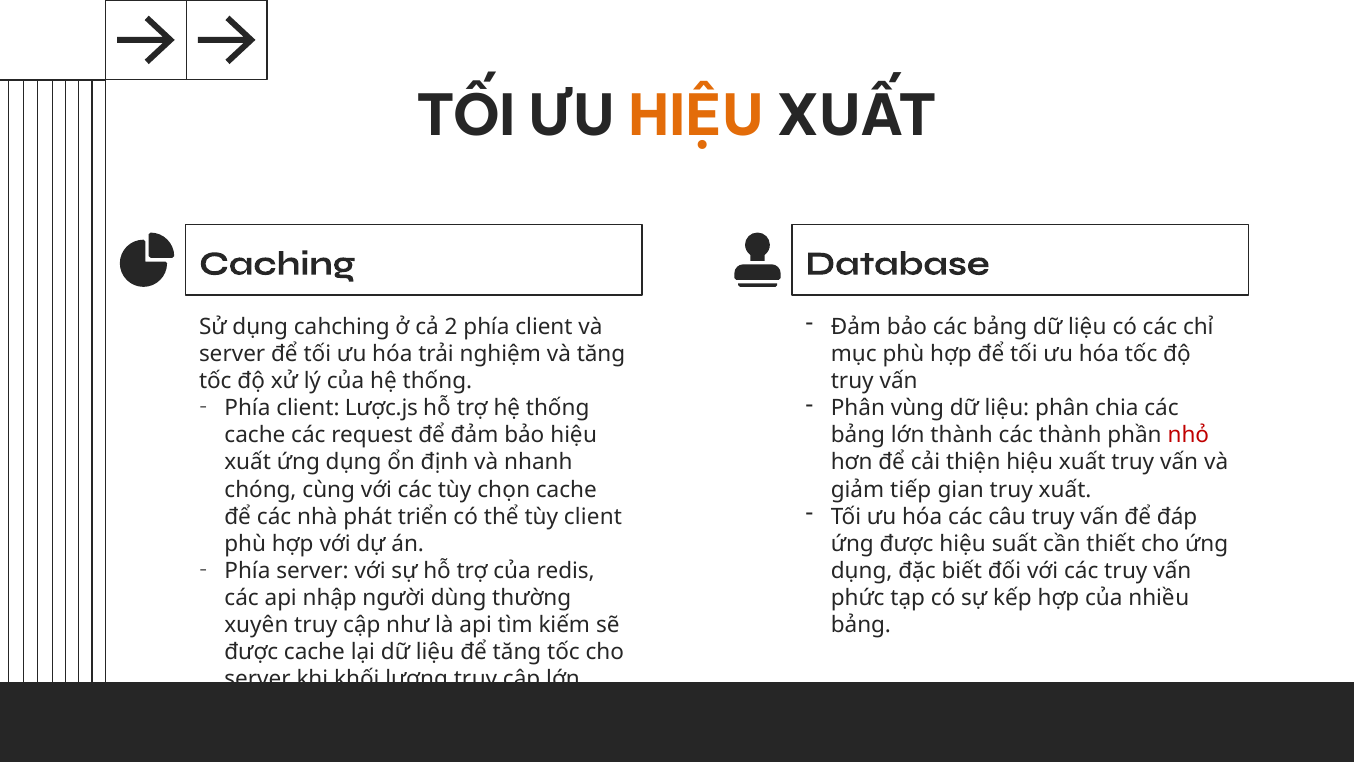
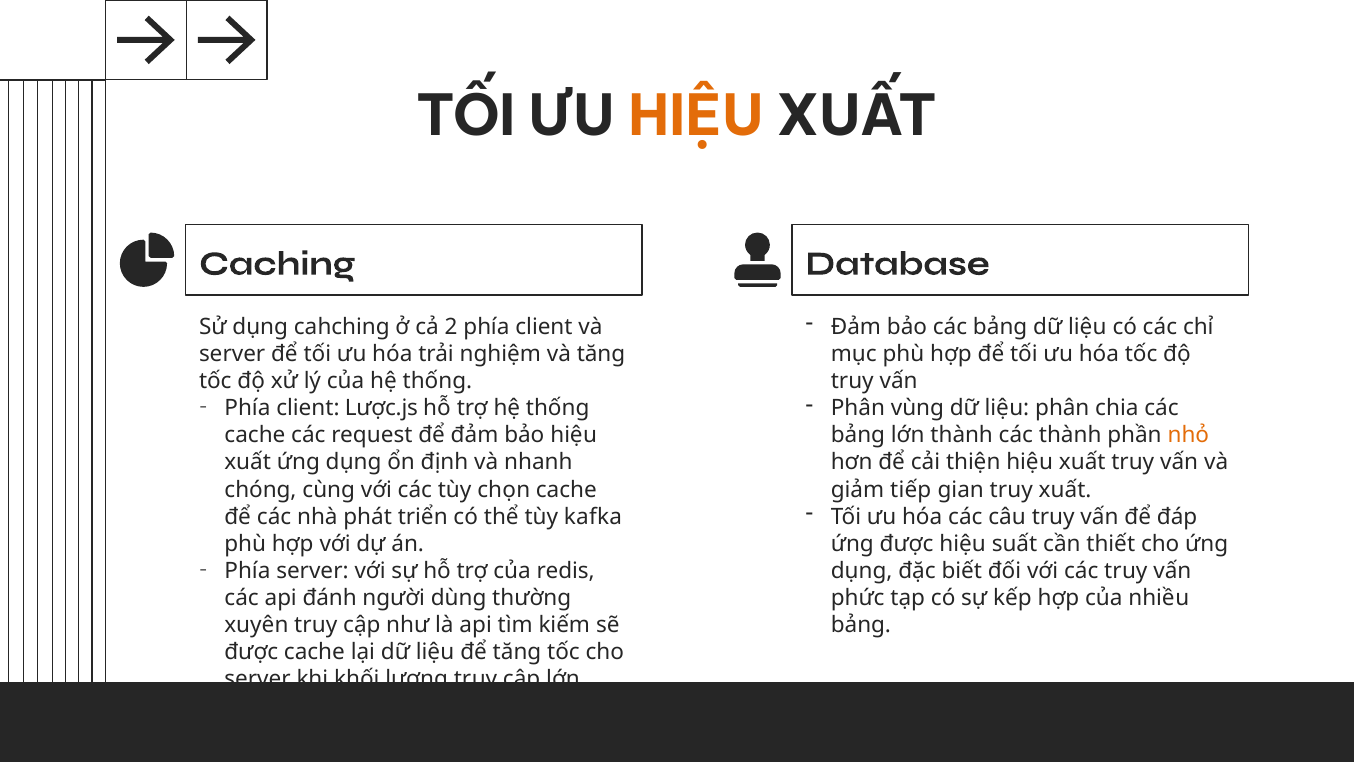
nhỏ colour: red -> orange (1188, 435)
tùy client: client -> kafka (593, 516)
nhập: nhập -> đánh (330, 598)
